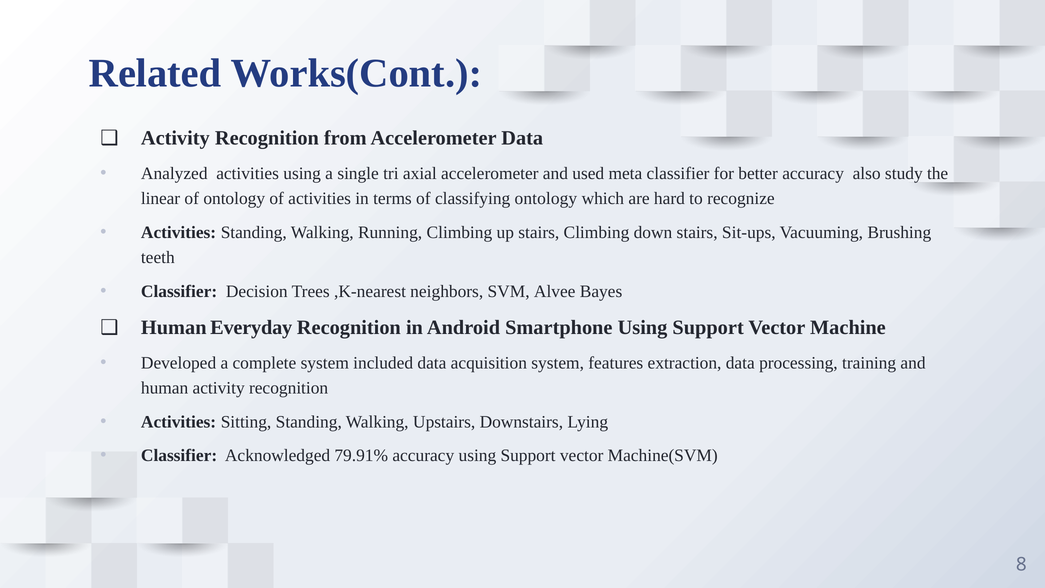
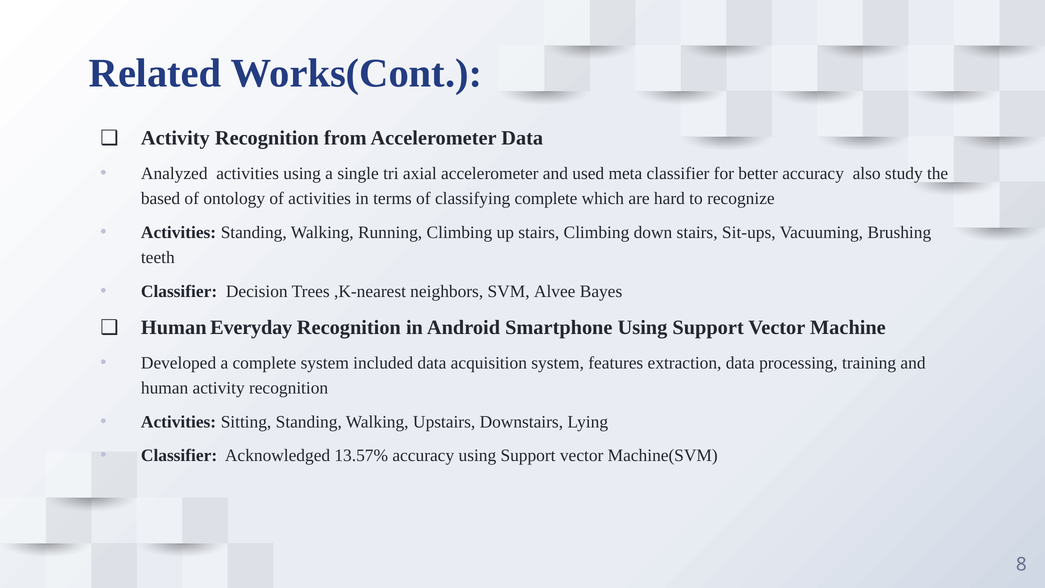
linear: linear -> based (161, 199)
classifying ontology: ontology -> complete (546, 199)
79.91%: 79.91% -> 13.57% (361, 456)
